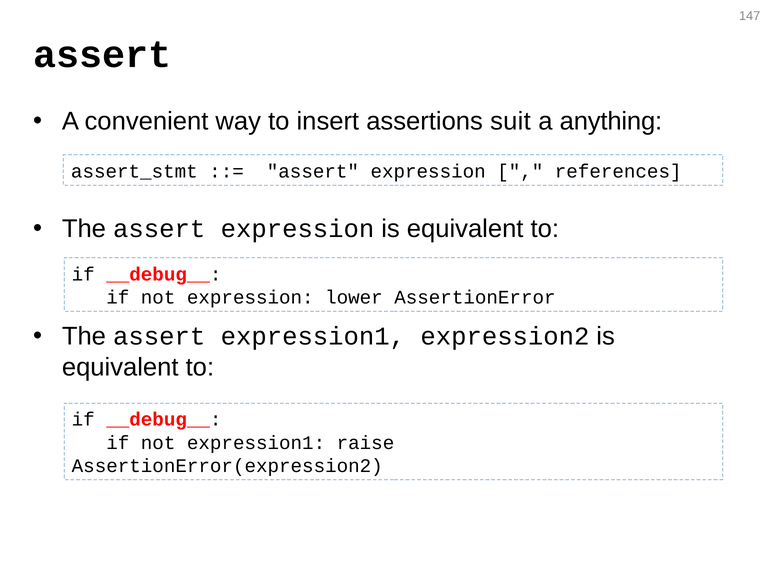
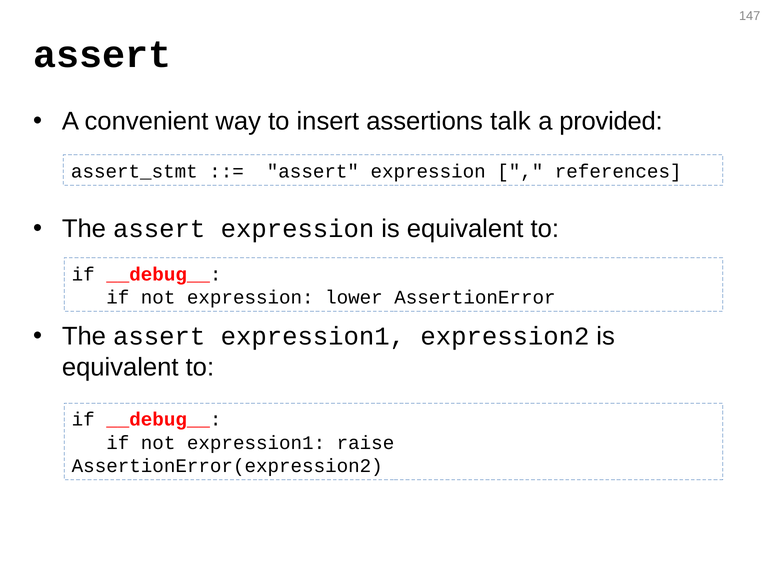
suit: suit -> talk (510, 122)
anything: anything -> provided (611, 122)
